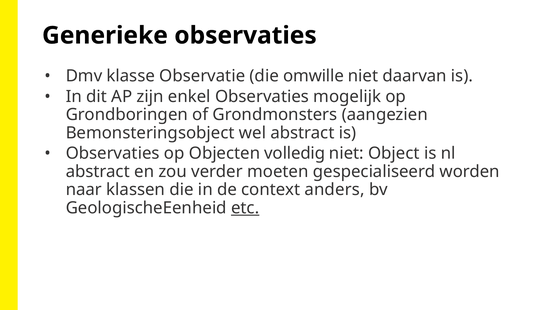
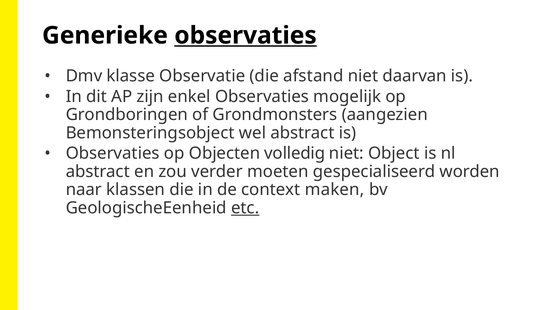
observaties underline: none -> present (246, 36)
omwille: omwille -> afstand (313, 76)
anders: anders -> maken (335, 190)
